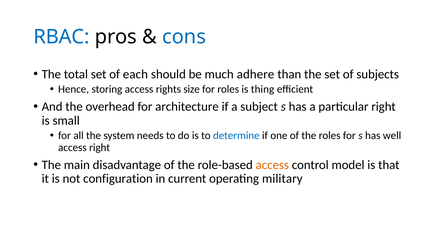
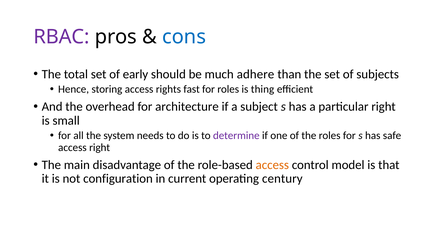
RBAC colour: blue -> purple (62, 37)
each: each -> early (136, 74)
size: size -> fast (192, 89)
determine colour: blue -> purple (236, 136)
well: well -> safe (392, 136)
military: military -> century (282, 179)
